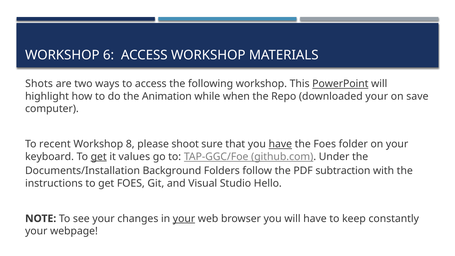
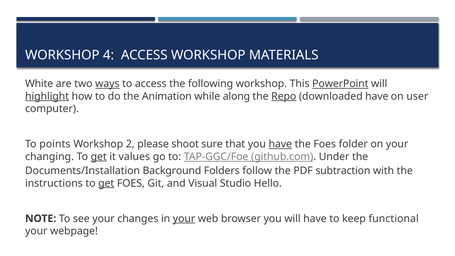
6: 6 -> 4 (109, 55)
Shots: Shots -> White (39, 84)
ways underline: none -> present (107, 84)
highlight underline: none -> present (47, 96)
when: when -> along (236, 96)
Repo underline: none -> present (284, 96)
downloaded your: your -> have (377, 96)
save: save -> user (417, 96)
recent: recent -> points (55, 144)
8: 8 -> 2 (130, 144)
keyboard: keyboard -> changing (49, 157)
get underline: none -> present (106, 183)
constantly: constantly -> functional (394, 219)
